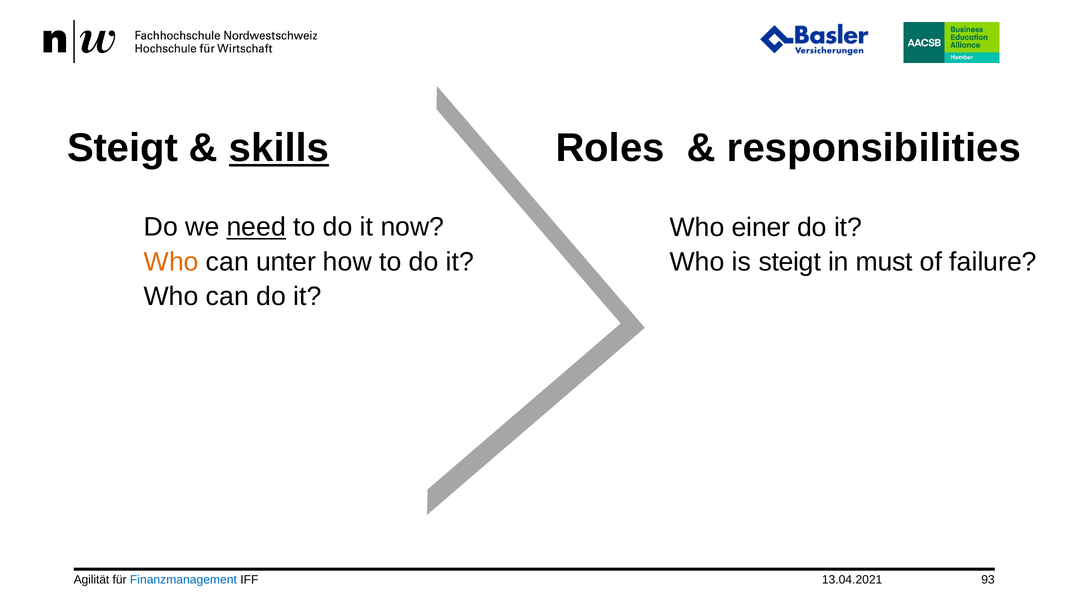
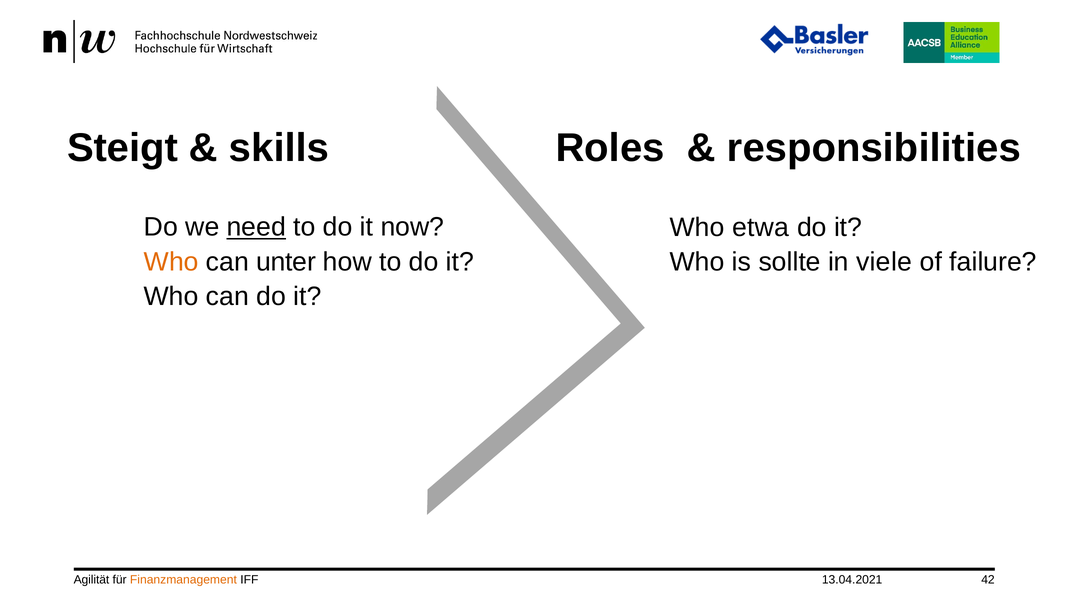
skills underline: present -> none (279, 148)
einer: einer -> etwa (761, 228)
is steigt: steigt -> sollte (790, 262)
must: must -> viele (884, 262)
Finanzmanagement colour: blue -> orange (183, 580)
93: 93 -> 42 (988, 580)
